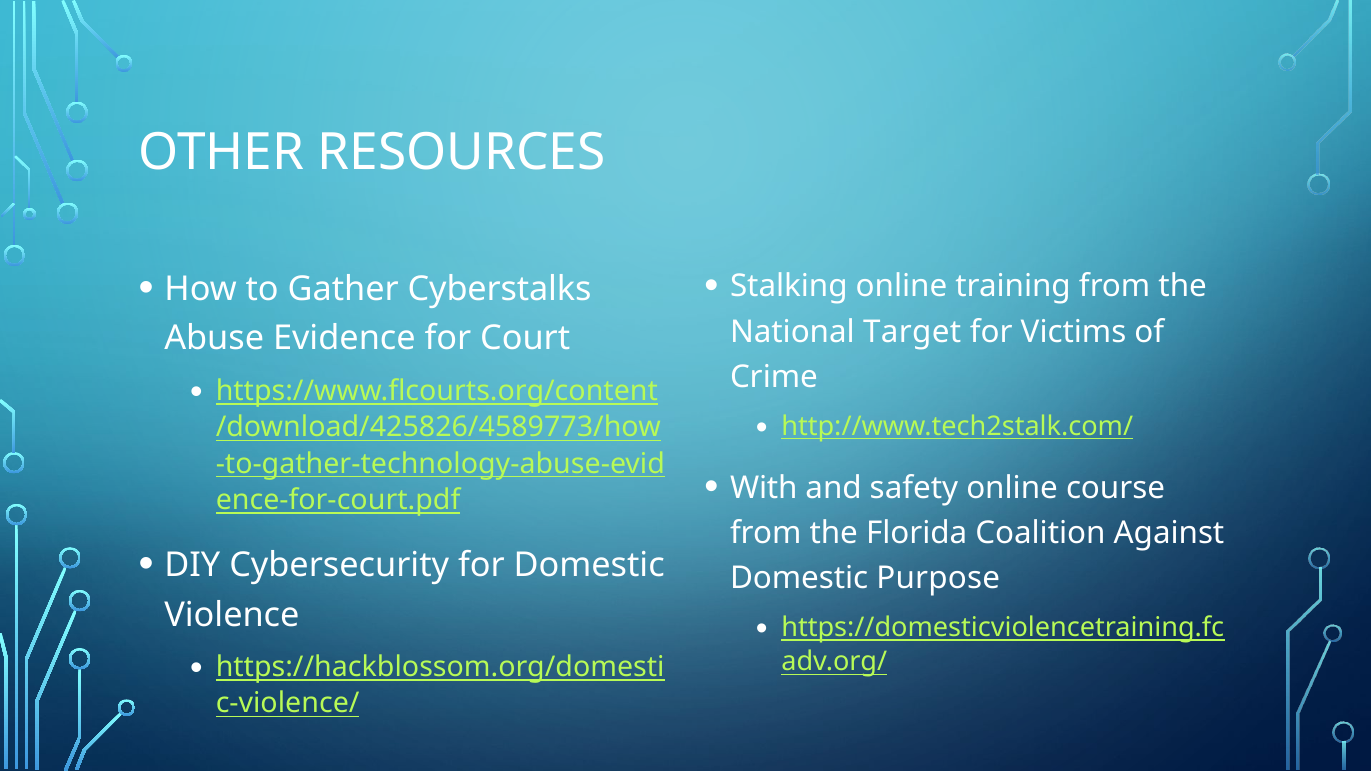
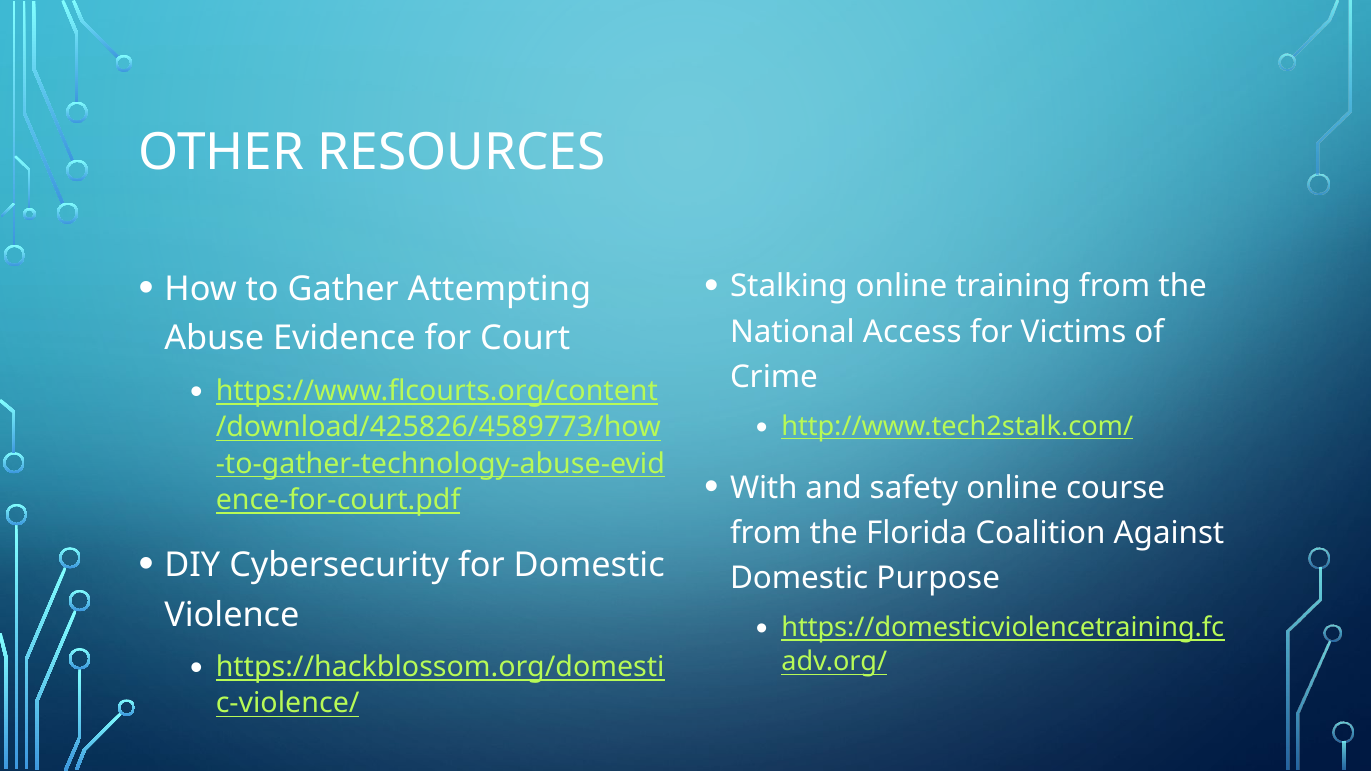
Cyberstalks: Cyberstalks -> Attempting (499, 289)
Target: Target -> Access (912, 332)
